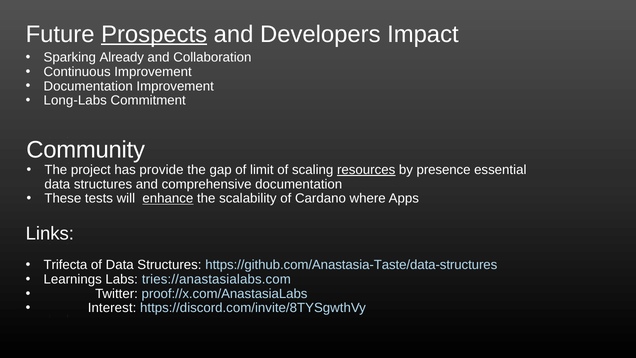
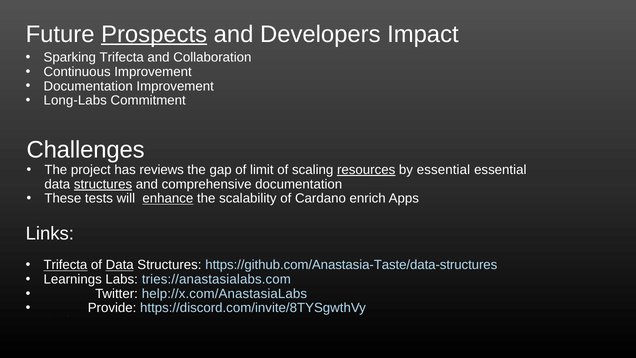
Sparking Already: Already -> Trifecta (122, 57)
Community: Community -> Challenges (86, 150)
provide: provide -> reviews (162, 170)
by presence: presence -> essential (443, 170)
structures underline: none -> present (103, 184)
where: where -> enrich (368, 198)
Trifecta underline: none -> present (65, 265)
Data underline: none -> present (120, 265)
proof://x.com/AnastasiaLabs: proof://x.com/AnastasiaLabs -> help://x.com/AnastasiaLabs (224, 293)
Interest: Interest -> Provide (112, 308)
